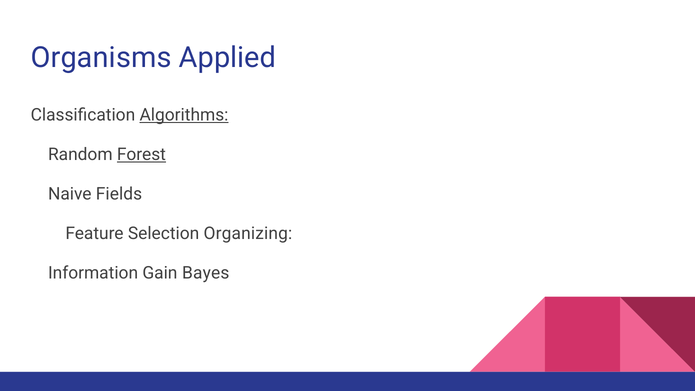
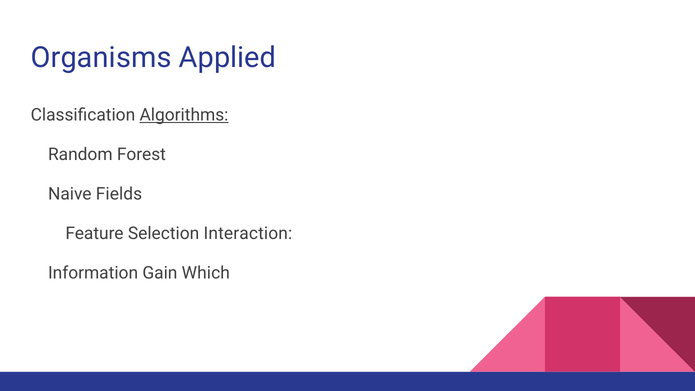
Forest underline: present -> none (141, 155)
Organizing: Organizing -> Interaction (248, 233)
Bayes: Bayes -> Which (206, 273)
